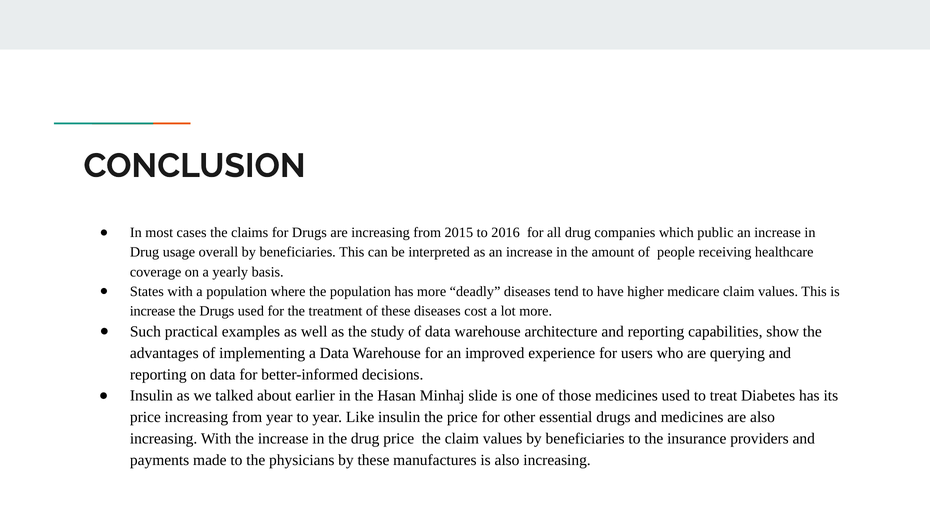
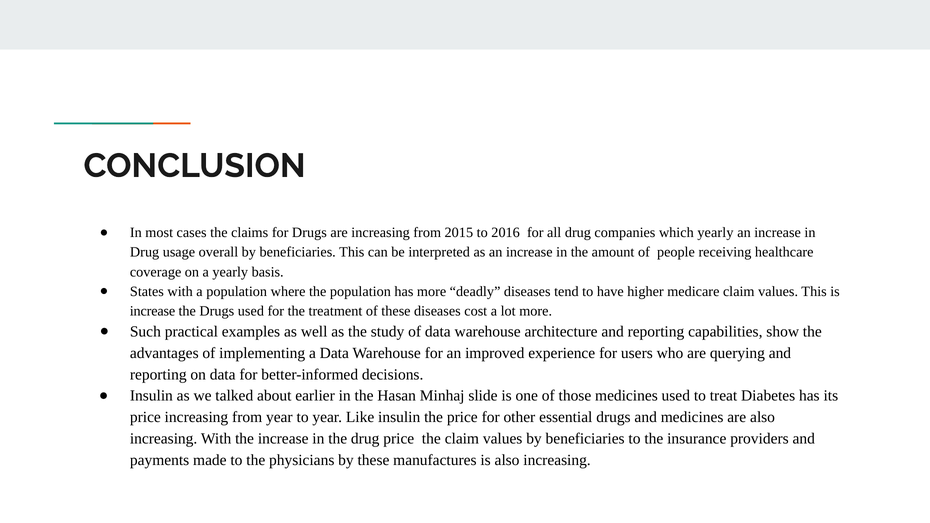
which public: public -> yearly (715, 233)
